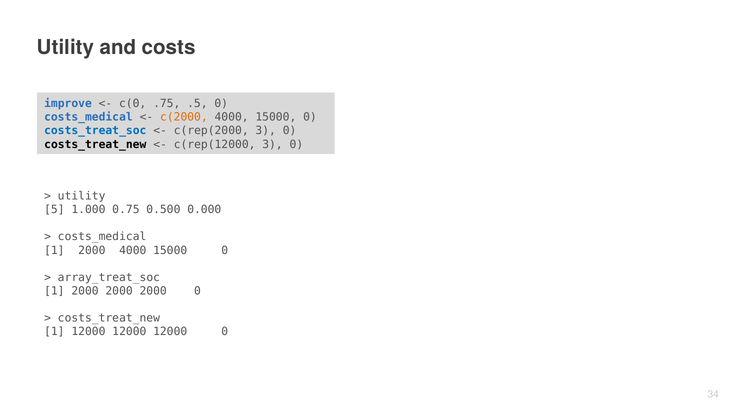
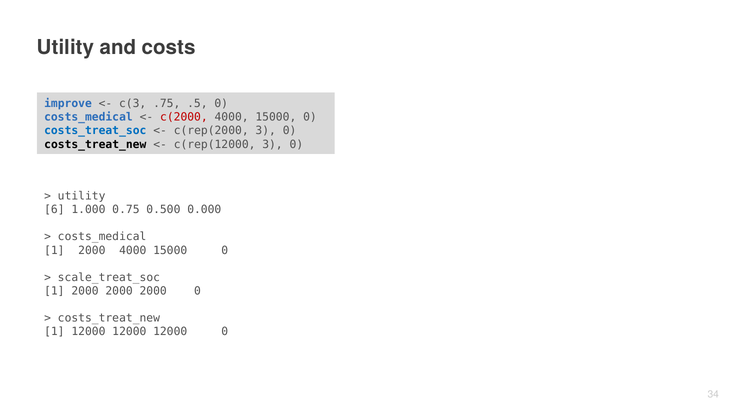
c(0: c(0 -> c(3 (133, 104)
c(2000 colour: orange -> red (184, 117)
5: 5 -> 6 (54, 209)
array_treat_soc: array_treat_soc -> scale_treat_soc (109, 277)
